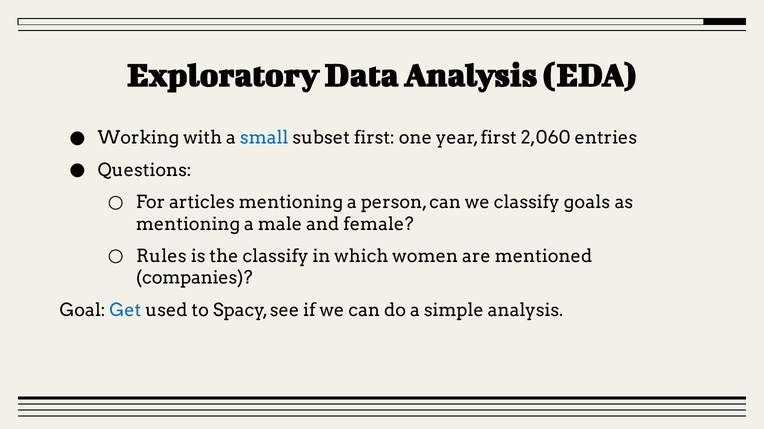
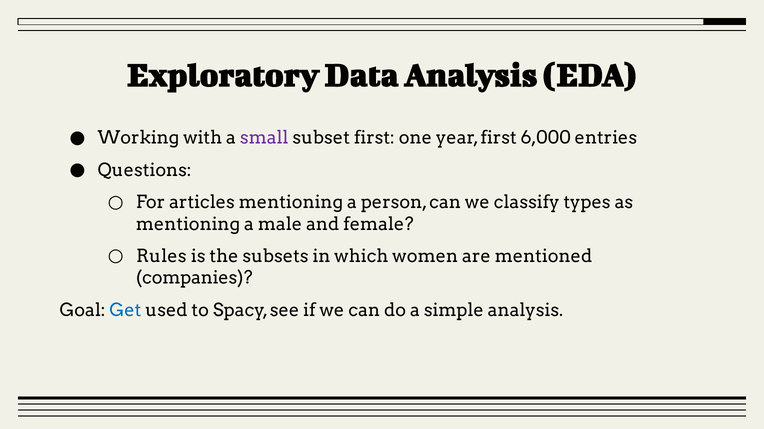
small colour: blue -> purple (264, 138)
2,060: 2,060 -> 6,000 (546, 138)
goals: goals -> types (587, 203)
the classify: classify -> subsets (276, 257)
